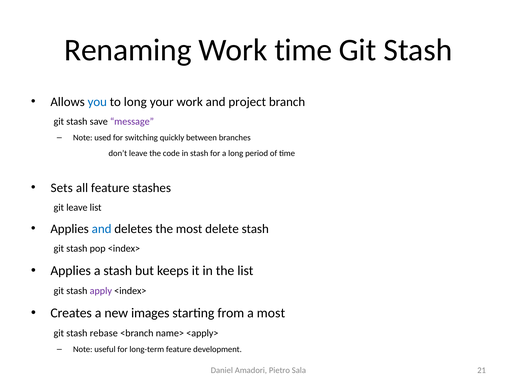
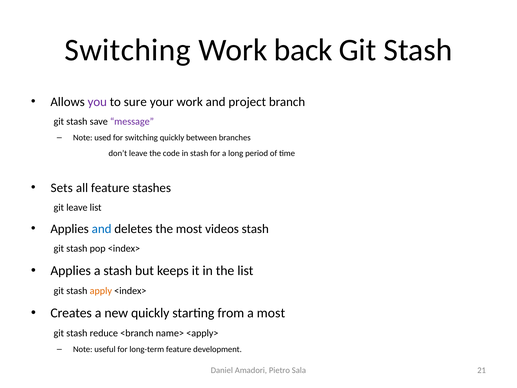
Renaming: Renaming -> Switching (128, 50)
Work time: time -> back (303, 50)
you colour: blue -> purple (97, 102)
to long: long -> sure (135, 102)
delete: delete -> videos (222, 229)
apply colour: purple -> orange (101, 291)
new images: images -> quickly (150, 313)
rebase: rebase -> reduce (104, 333)
